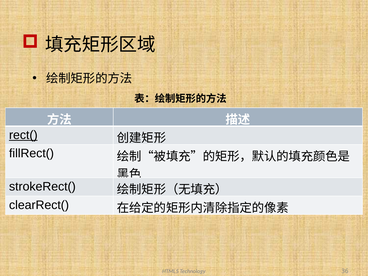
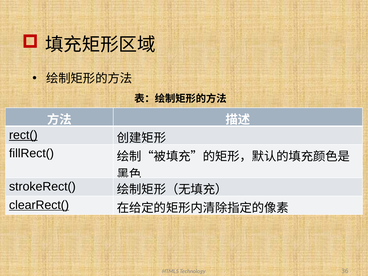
clearRect( underline: none -> present (39, 205)
